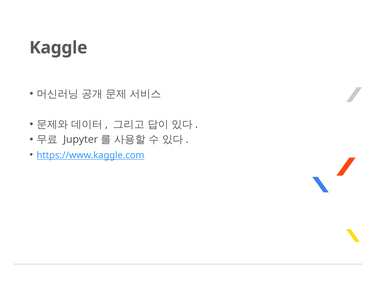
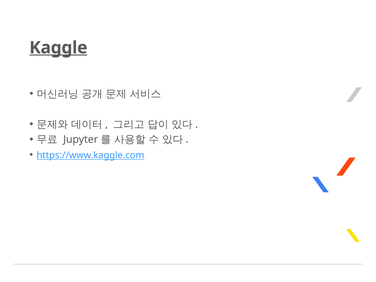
Kaggle underline: none -> present (58, 48)
